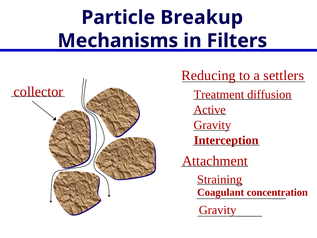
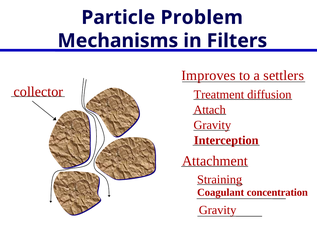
Breakup: Breakup -> Problem (202, 17)
Reducing: Reducing -> Improves (208, 75)
Active: Active -> Attach (210, 110)
